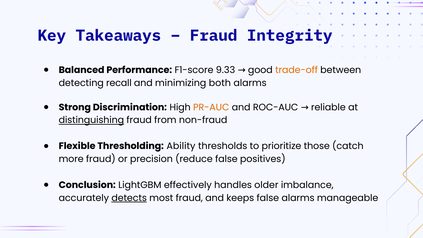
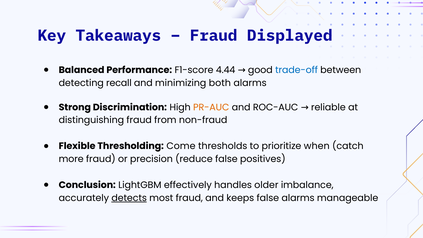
Integrity: Integrity -> Displayed (290, 35)
9.33: 9.33 -> 4.44 (226, 70)
trade-off colour: orange -> blue (297, 70)
distinguishing underline: present -> none (91, 120)
Ability: Ability -> Come (181, 146)
those: those -> when (317, 146)
